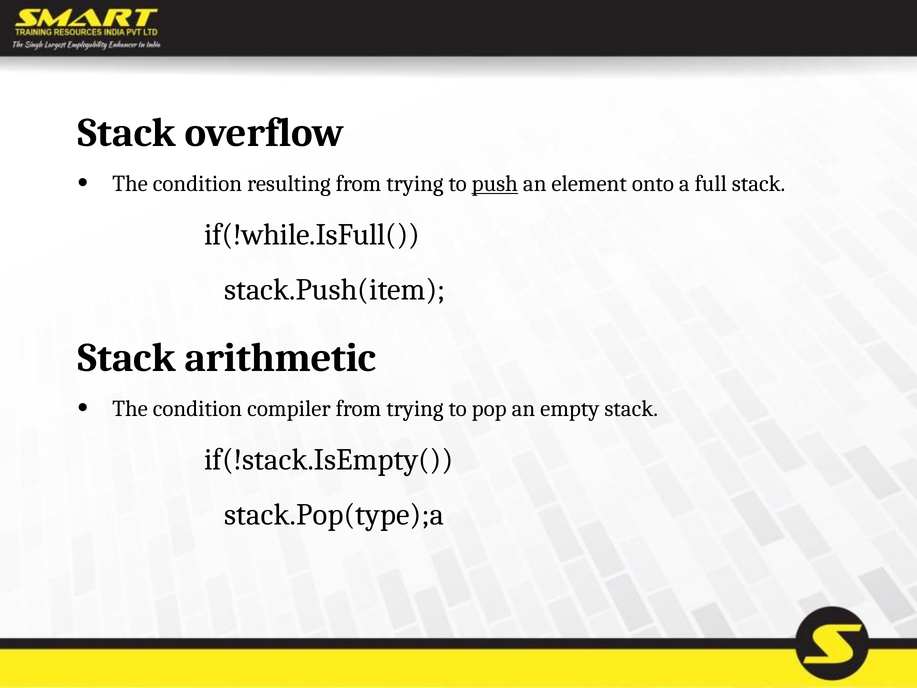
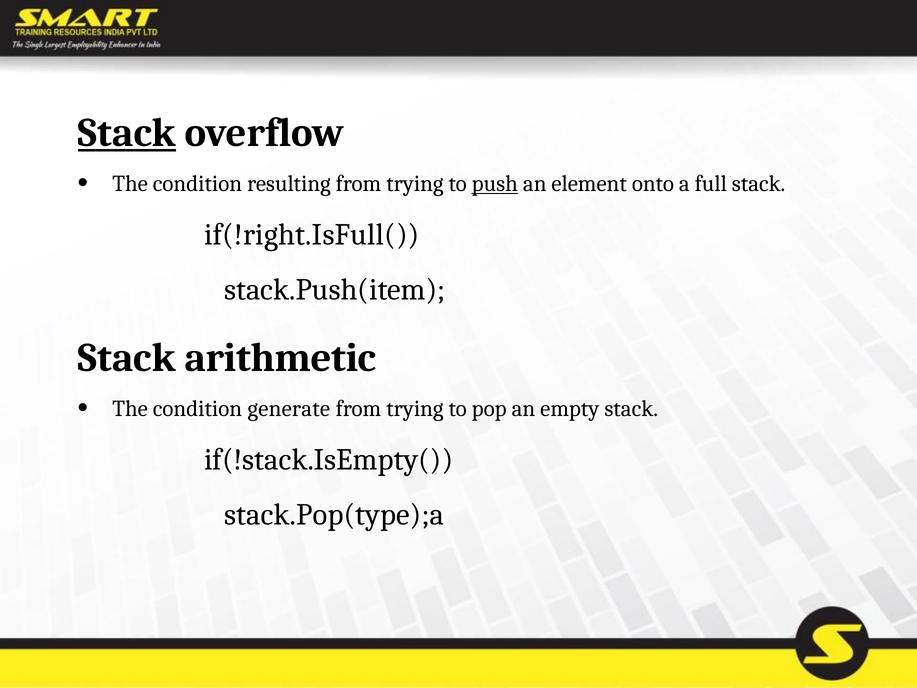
Stack underline: none -> present (127, 133)
if(!while.IsFull(: if(!while.IsFull( -> if(!right.IsFull( (312, 235)
compiler: compiler -> generate (289, 408)
